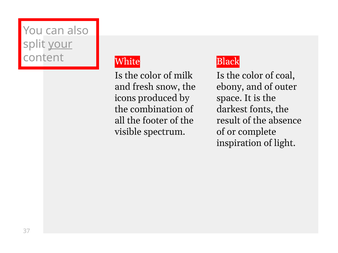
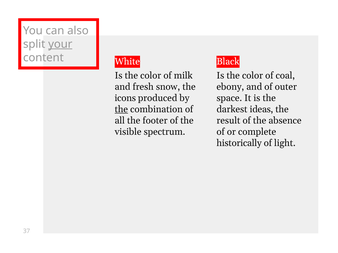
the underline: none -> present (121, 109)
fonts: fonts -> ideas (261, 109)
inspiration: inspiration -> historically (239, 143)
